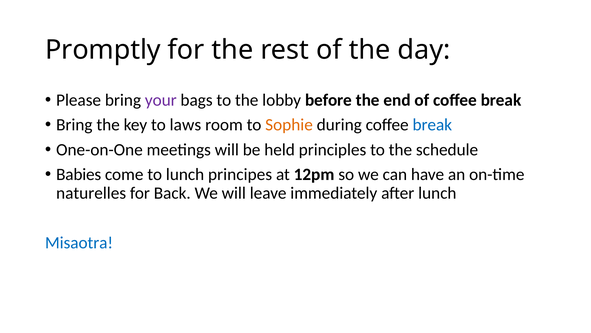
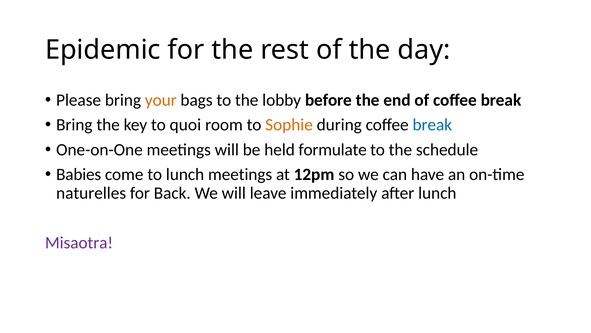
Promptly: Promptly -> Epidemic (103, 50)
your colour: purple -> orange (161, 100)
laws: laws -> quoi (185, 125)
principles: principles -> formulate (333, 149)
lunch principes: principes -> meetings (240, 174)
Misaotra colour: blue -> purple (79, 242)
